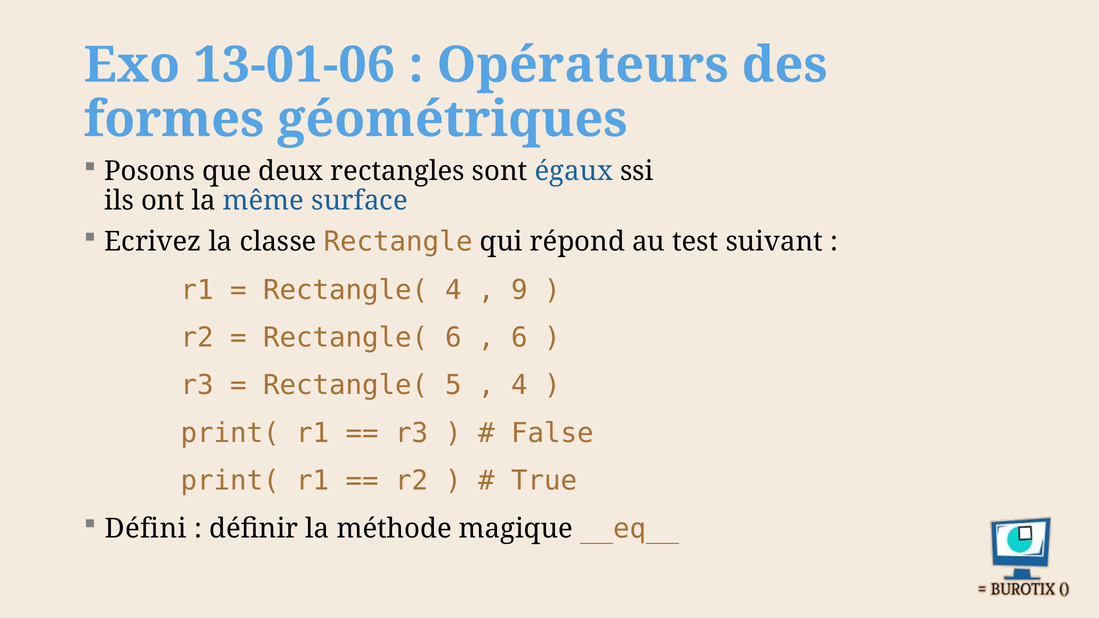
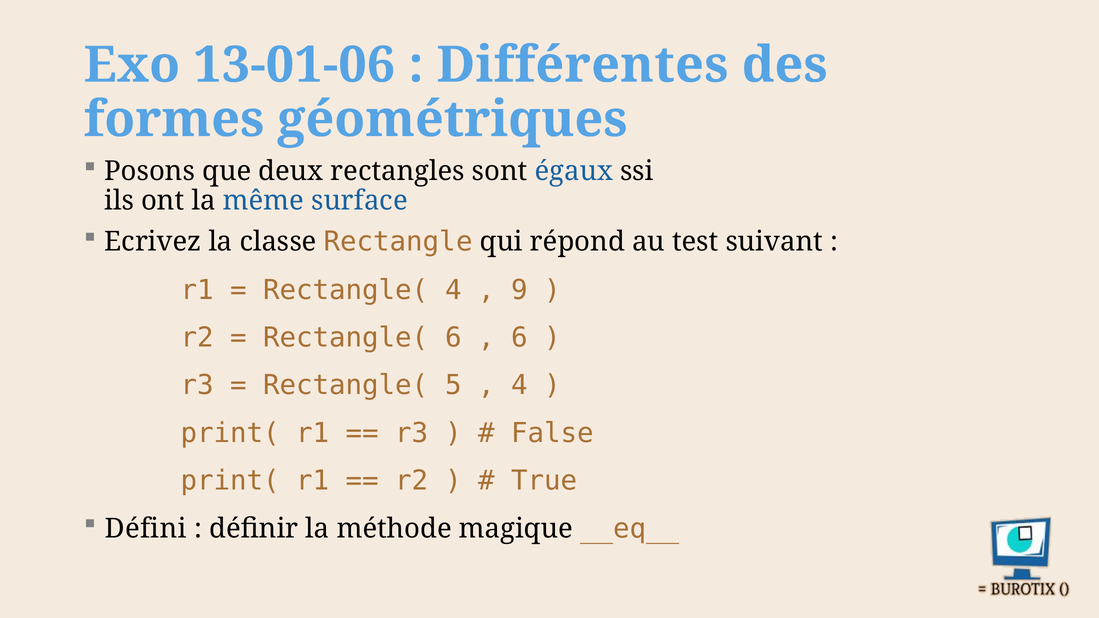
Opérateurs: Opérateurs -> Différentes (583, 65)
